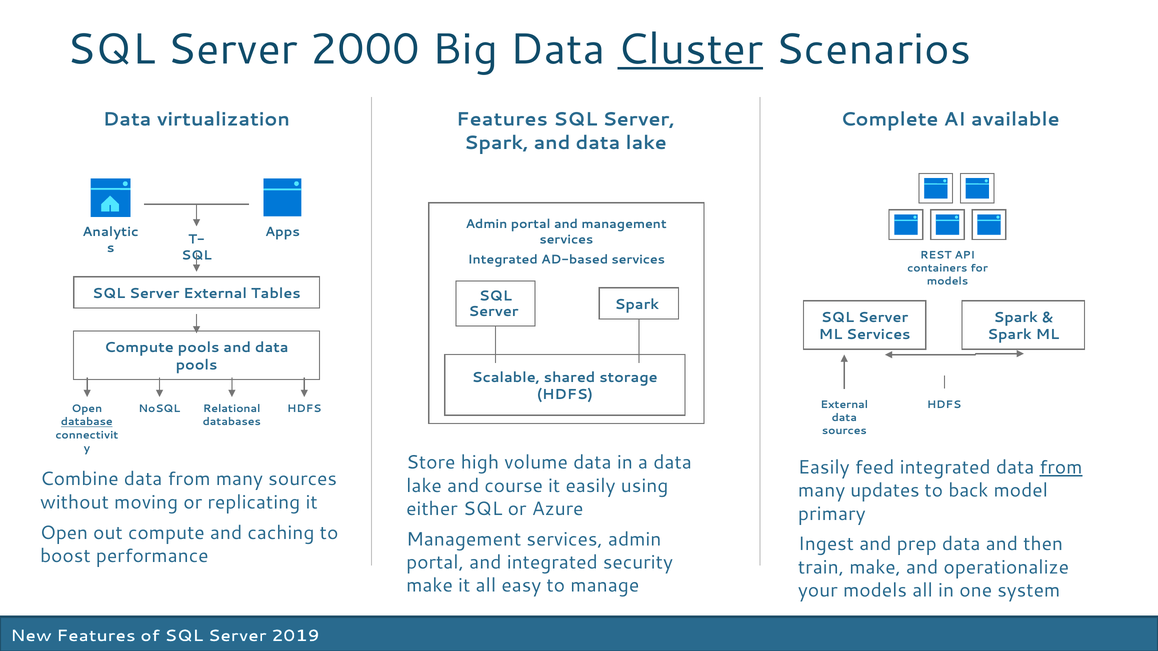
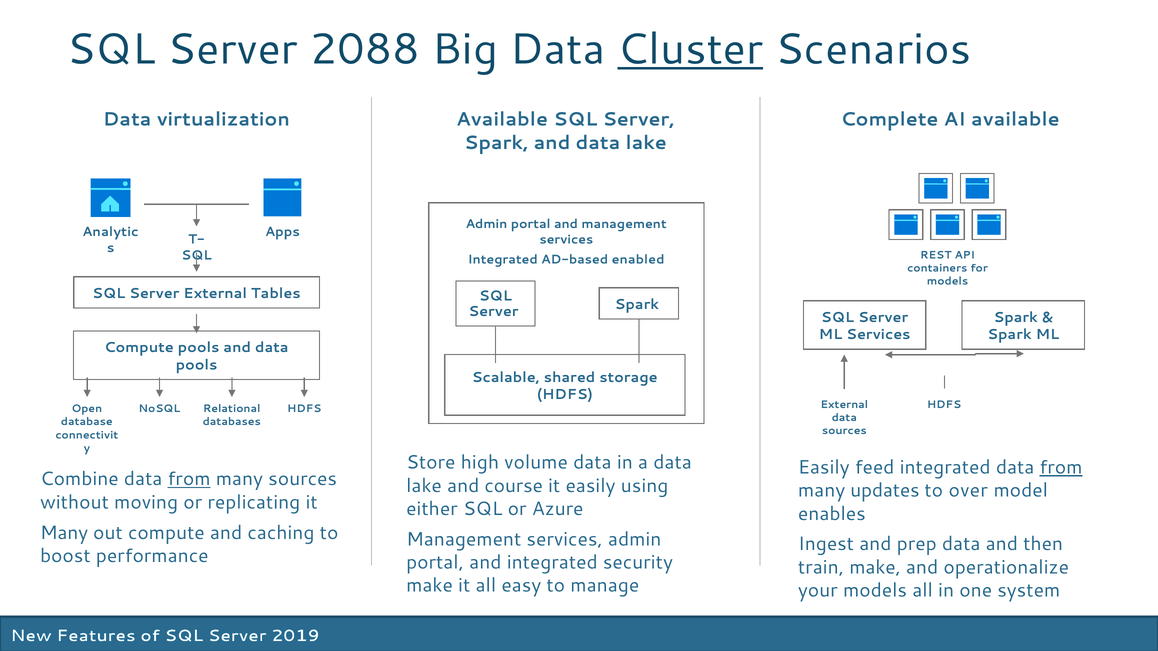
2000: 2000 -> 2088 (365, 50)
Features: Features -> Available (502, 120)
AD-based services: services -> enabled (638, 260)
database underline: present -> none (87, 422)
from underline: none -> present (189, 479)
back: back -> over (968, 491)
primary: primary -> enables (832, 514)
Open: Open -> Many (64, 533)
